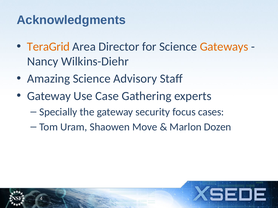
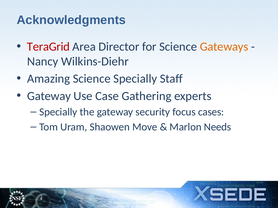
TeraGrid colour: orange -> red (48, 47)
Science Advisory: Advisory -> Specially (135, 79)
Dozen: Dozen -> Needs (218, 127)
